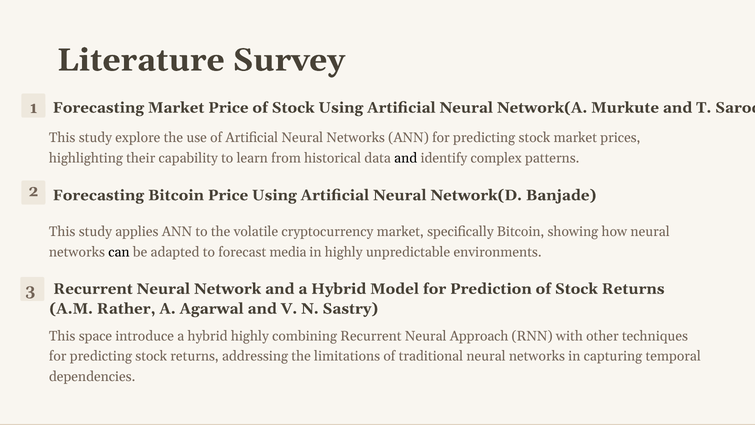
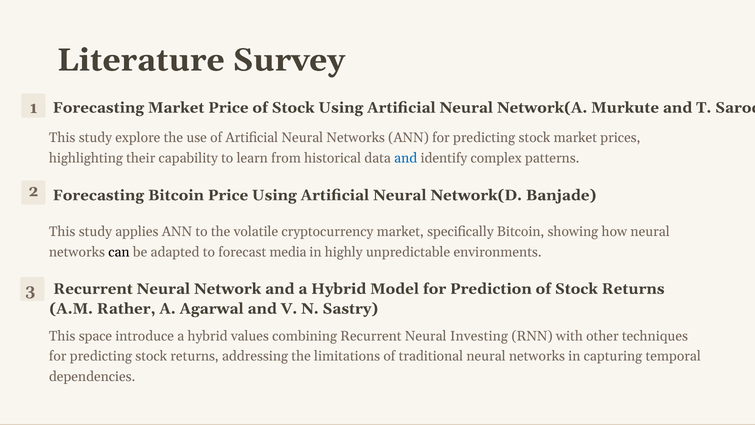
and colour: black -> blue (406, 158)
hybrid highly: highly -> values (250, 336)
Approach: Approach -> Investing (479, 336)
